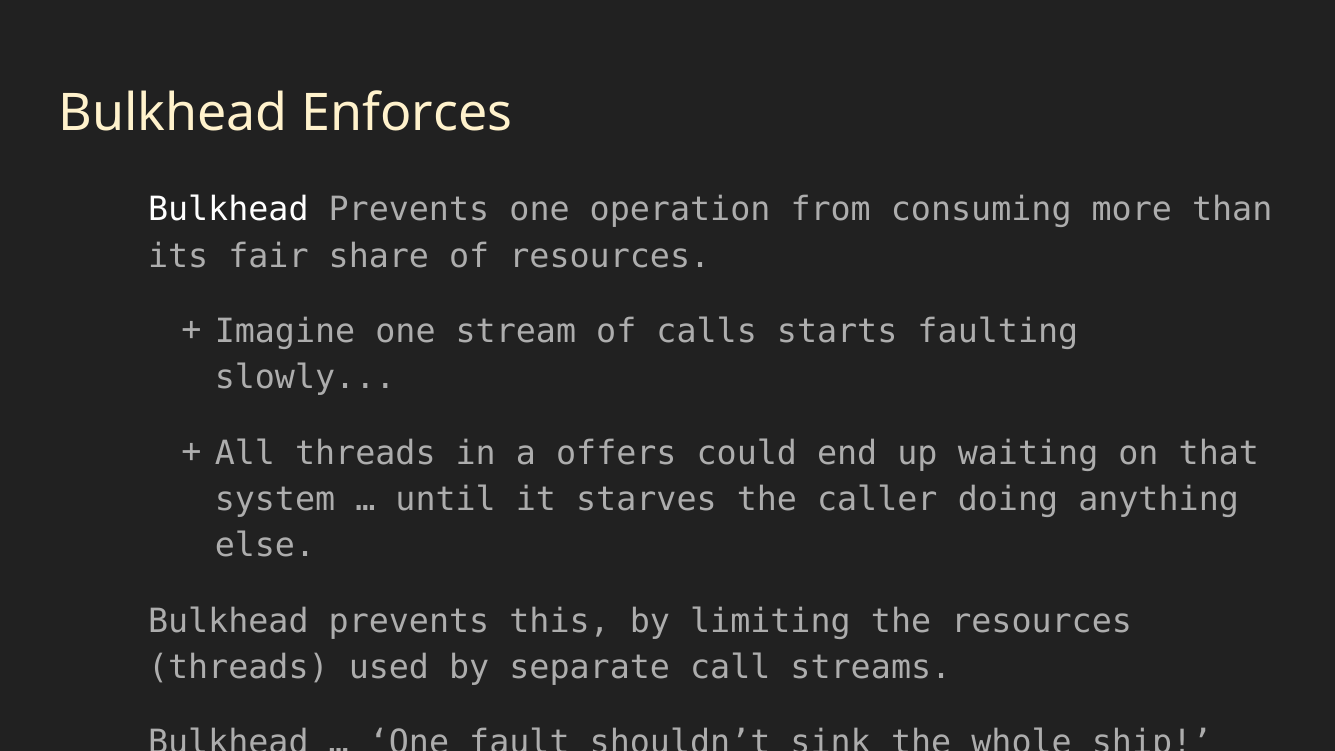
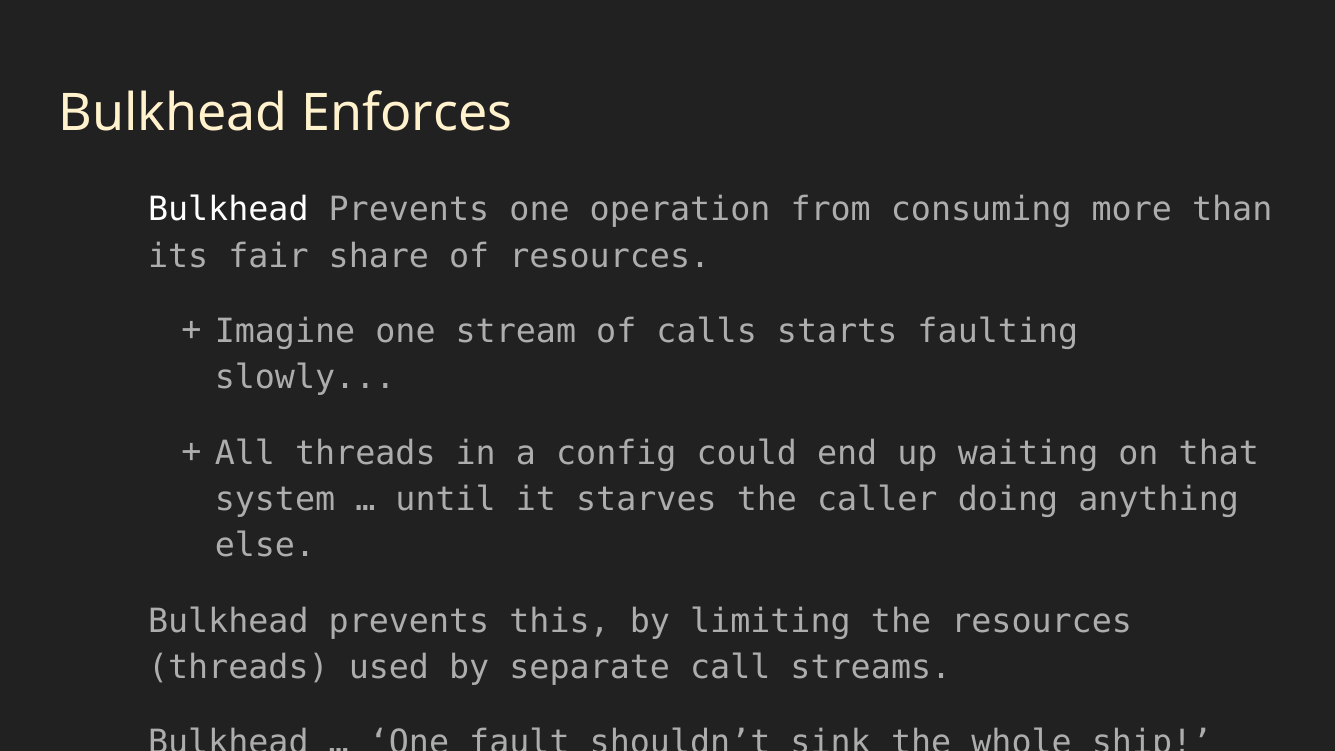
offers: offers -> config (616, 453)
